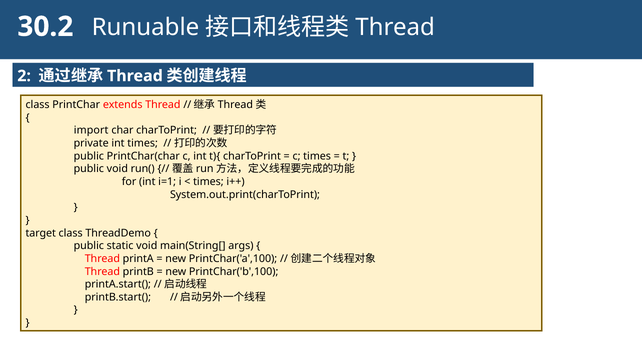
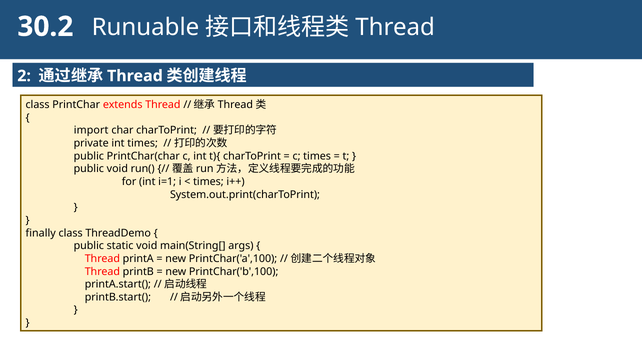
target: target -> finally (41, 233)
